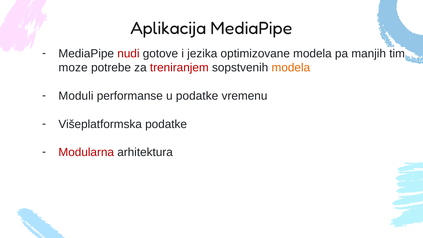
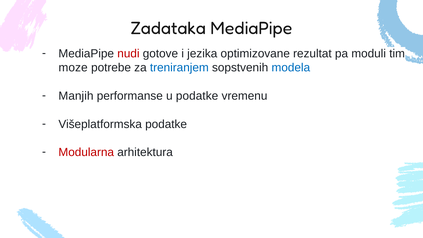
Aplikacija: Aplikacija -> Zadataka (168, 28)
optimizovane modela: modela -> rezultat (312, 54)
manjih: manjih -> moduli (369, 54)
treniranjem colour: red -> blue (179, 68)
modela colour: orange -> blue (291, 68)
Moduli: Moduli -> Manjih (76, 96)
